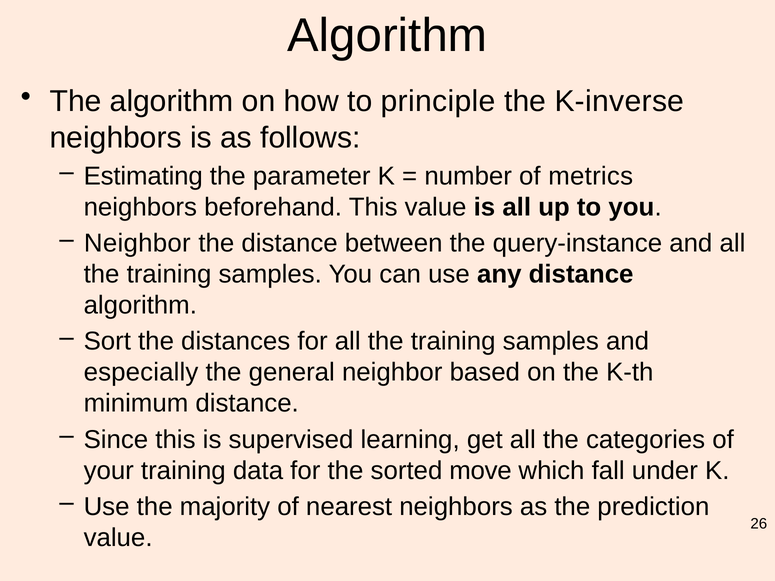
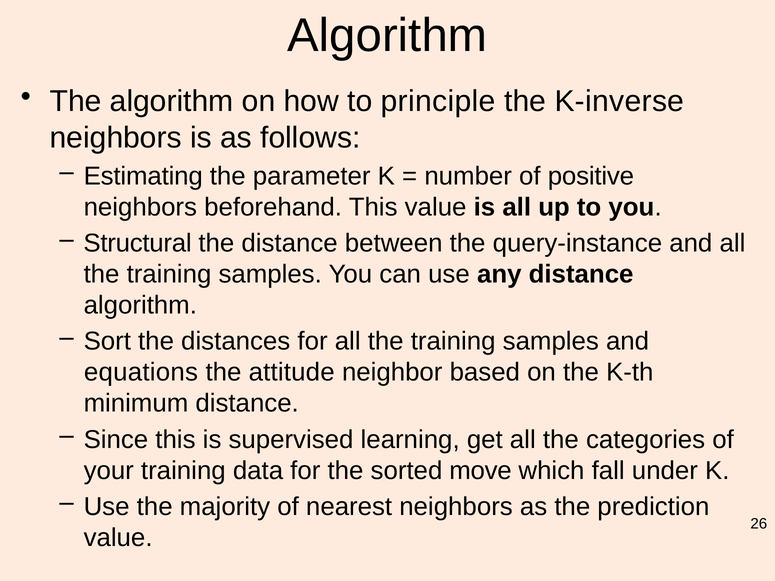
metrics: metrics -> positive (591, 176)
Neighbor: Neighbor -> Structural (138, 243)
especially: especially -> equations (141, 373)
general: general -> attitude (292, 373)
